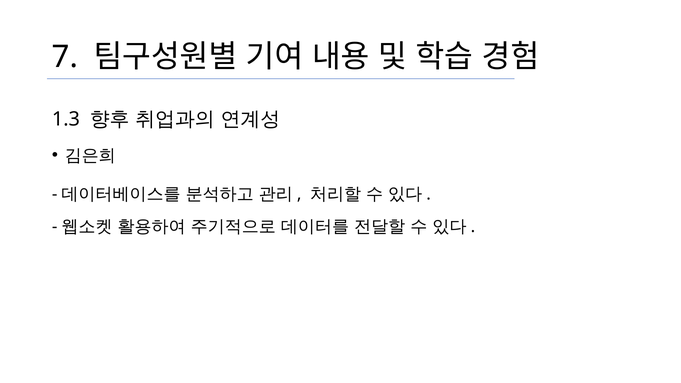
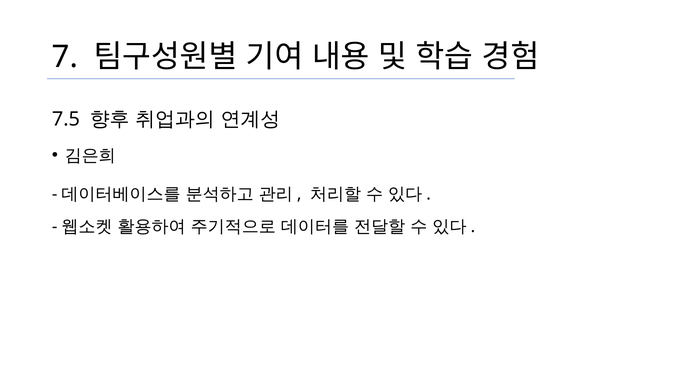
1.3: 1.3 -> 7.5 (66, 119)
